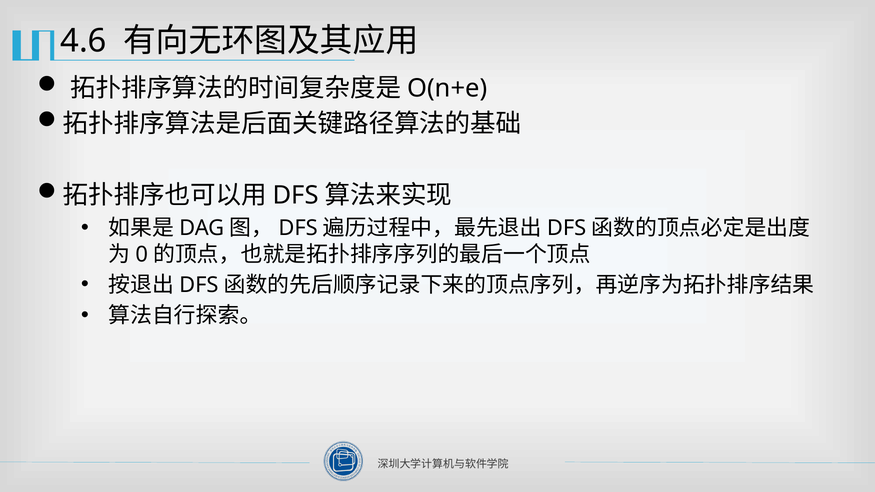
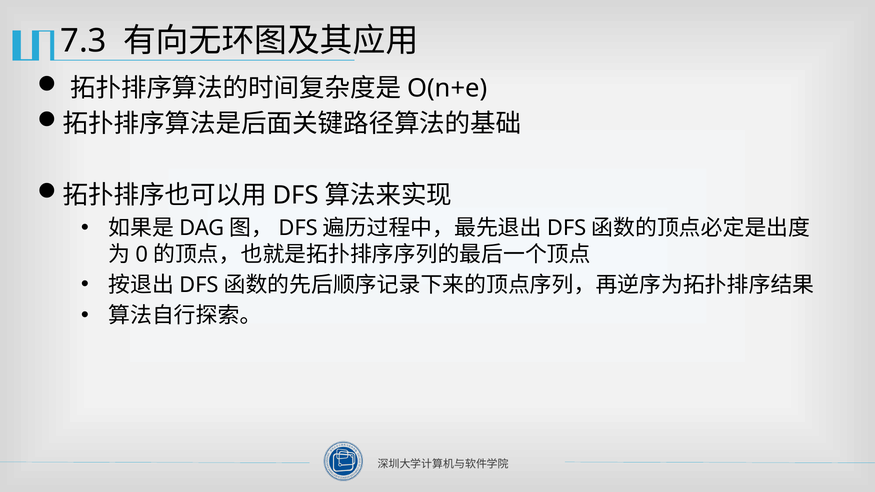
4.6: 4.6 -> 7.3 (84, 41)
